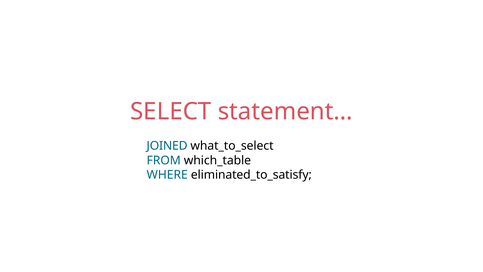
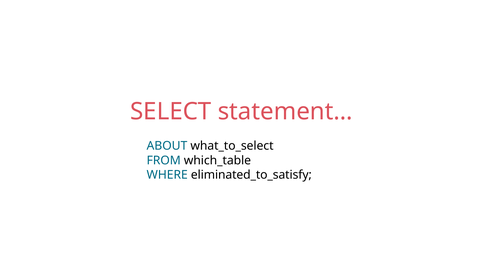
JOINED: JOINED -> ABOUT (167, 146)
